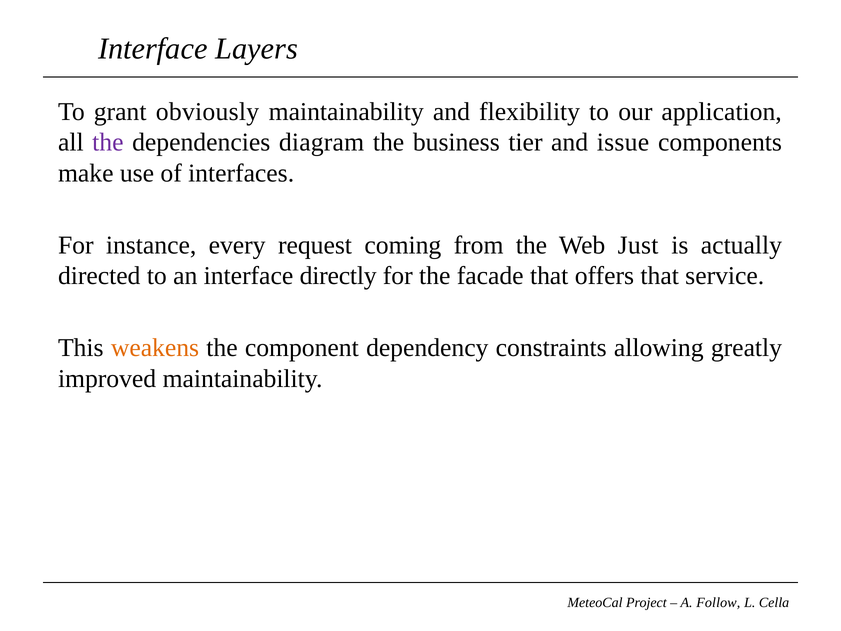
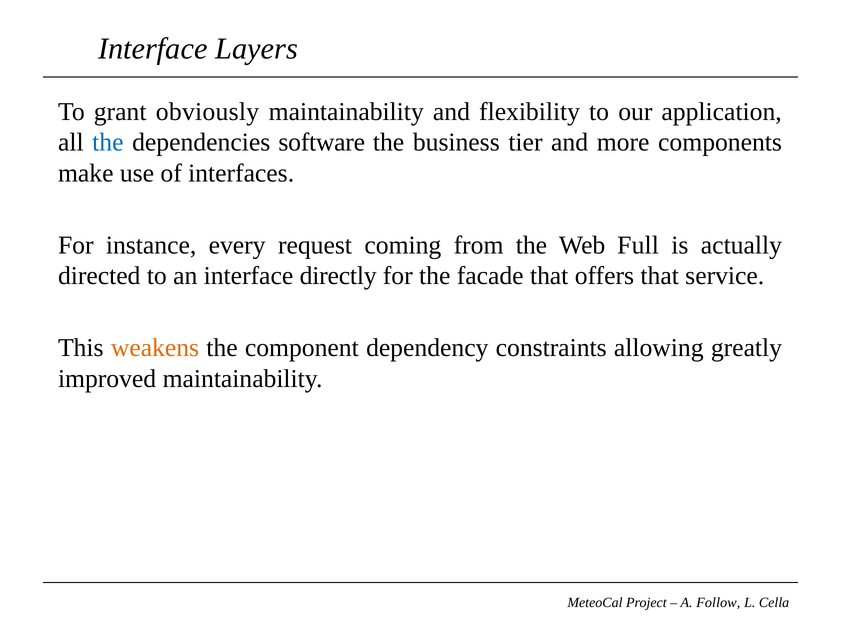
the colour: purple -> blue (108, 142)
diagram: diagram -> software (322, 142)
issue: issue -> more (623, 142)
Just: Just -> Full (638, 245)
